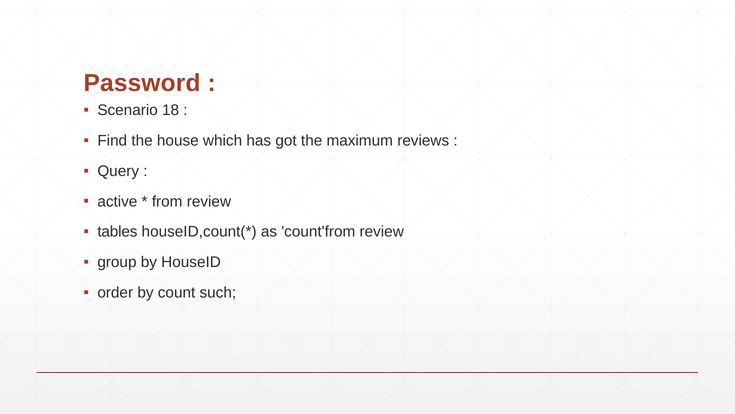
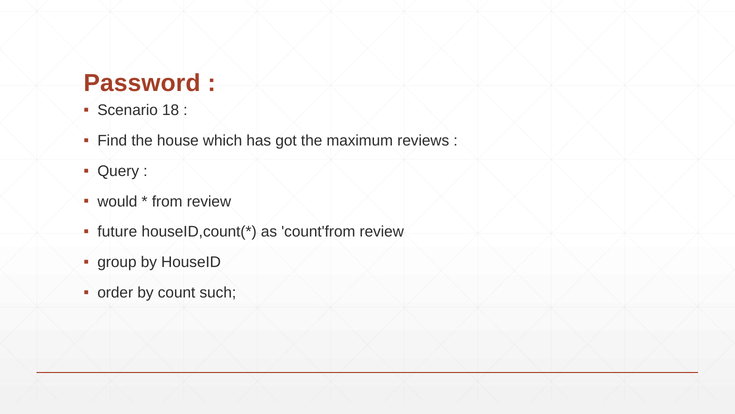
active: active -> would (117, 201)
tables: tables -> future (117, 232)
